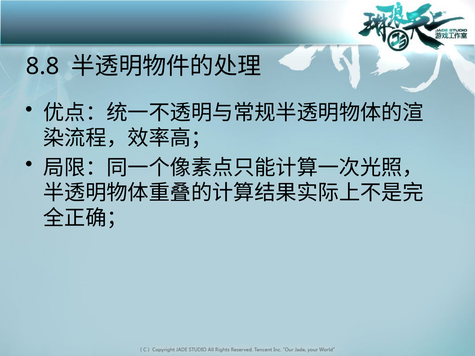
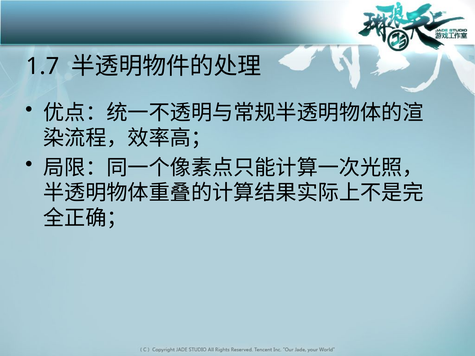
8.8: 8.8 -> 1.7 (43, 66)
